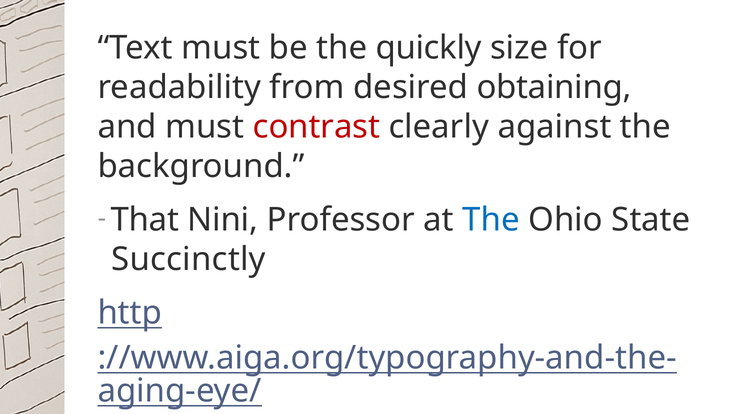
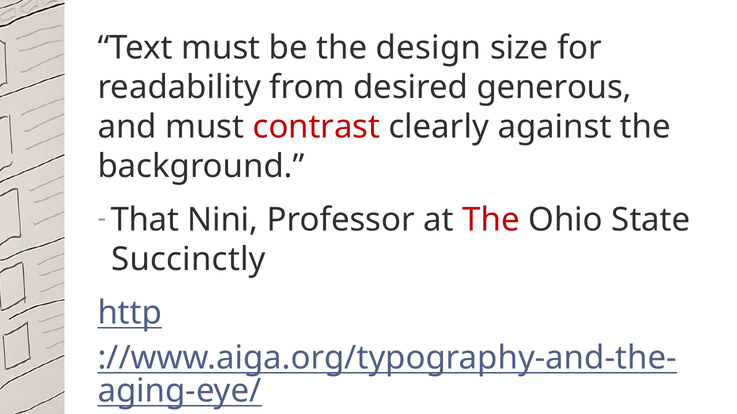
quickly: quickly -> design (428, 48)
obtaining: obtaining -> generous (554, 88)
The colour: blue -> red (491, 220)
